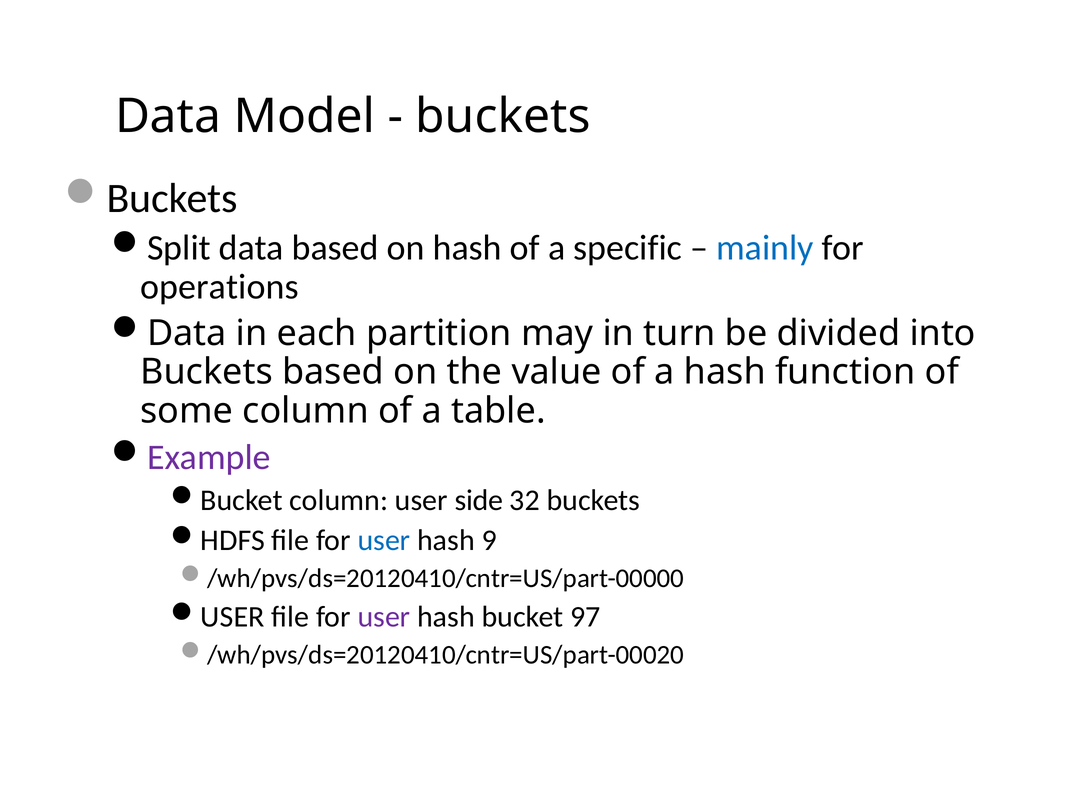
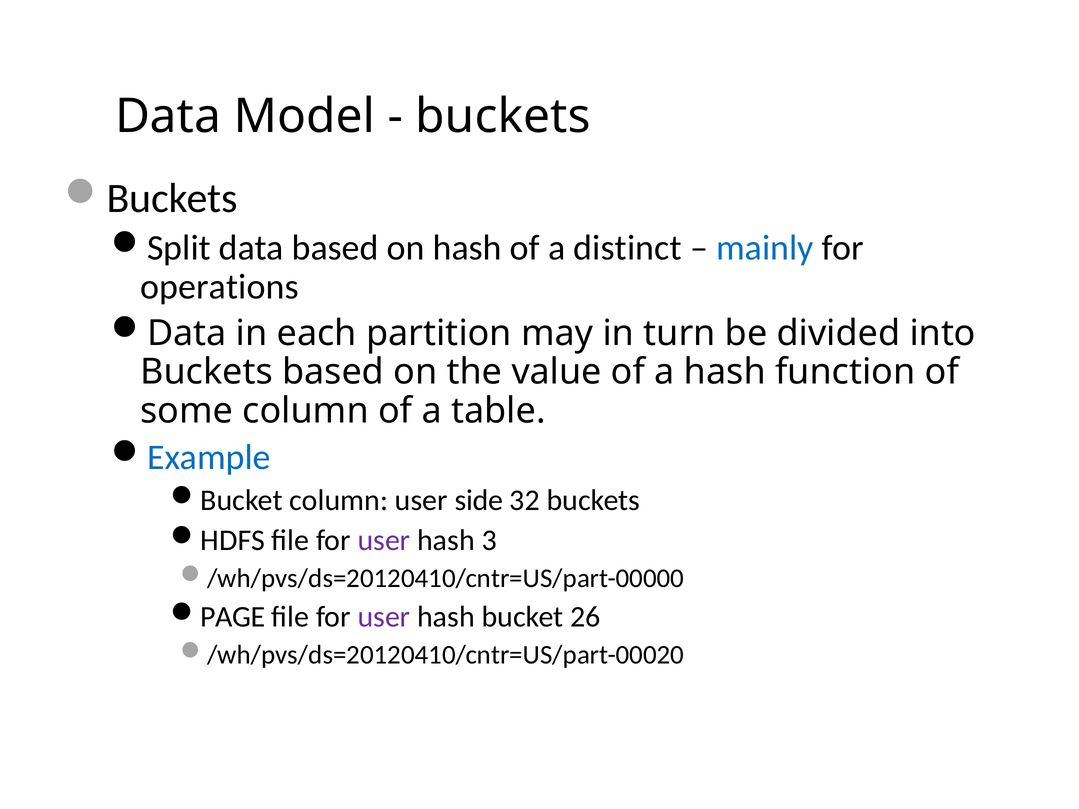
specific: specific -> distinct (628, 248)
Example colour: purple -> blue (209, 457)
user colour: blue -> purple (384, 540)
9: 9 -> 3 (489, 540)
USER: USER -> PAGE (233, 617)
97: 97 -> 26 (585, 617)
